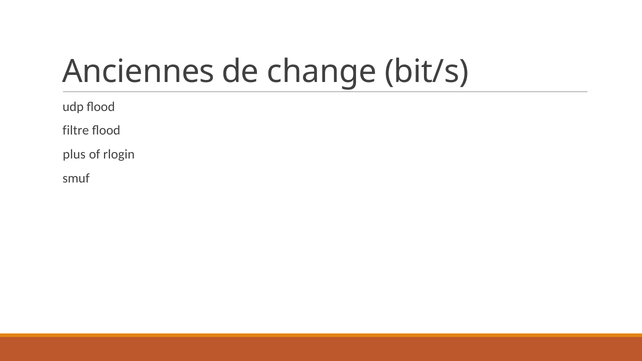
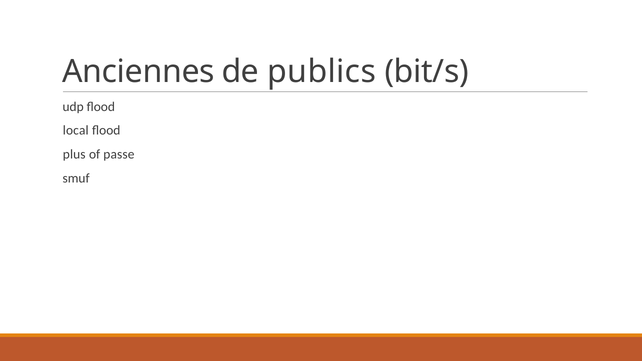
change: change -> publics (322, 72)
filtre: filtre -> local (76, 131)
rlogin: rlogin -> passe (119, 154)
